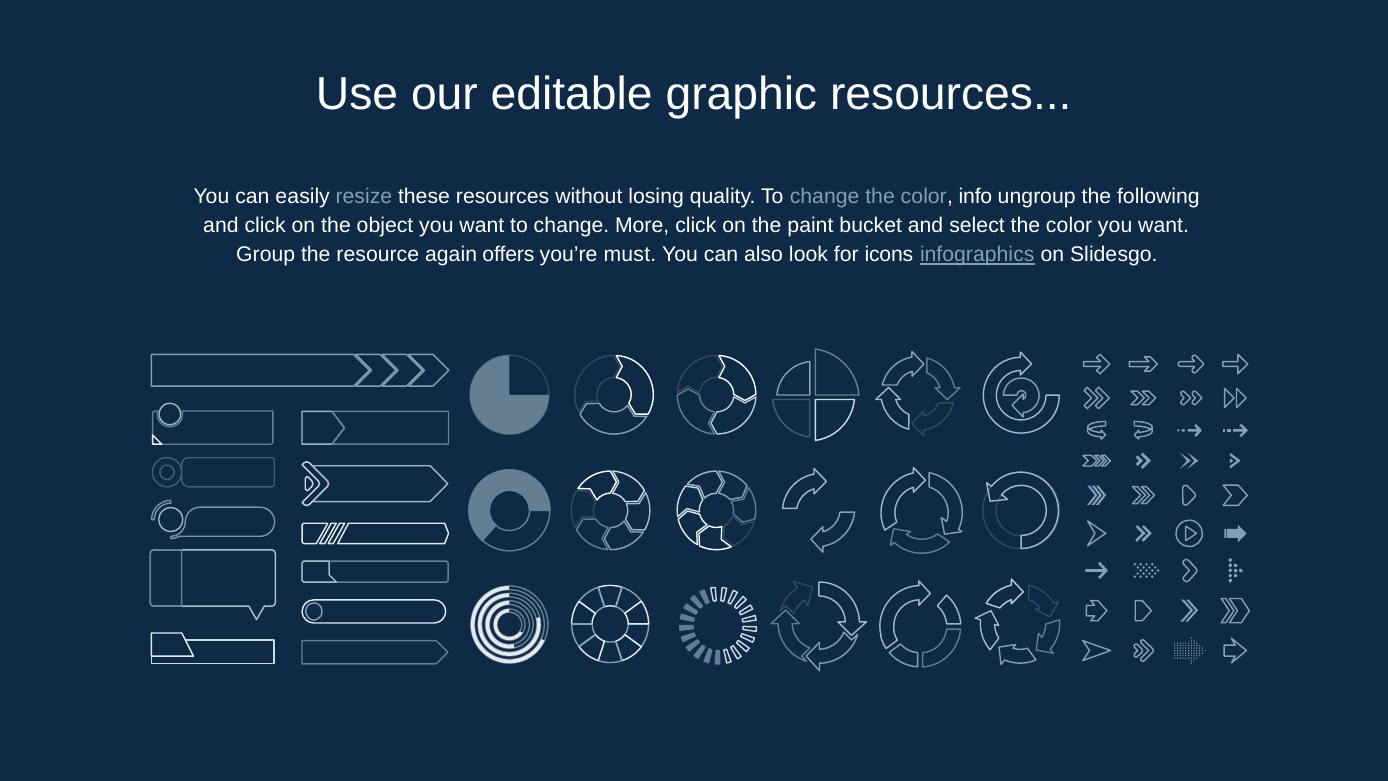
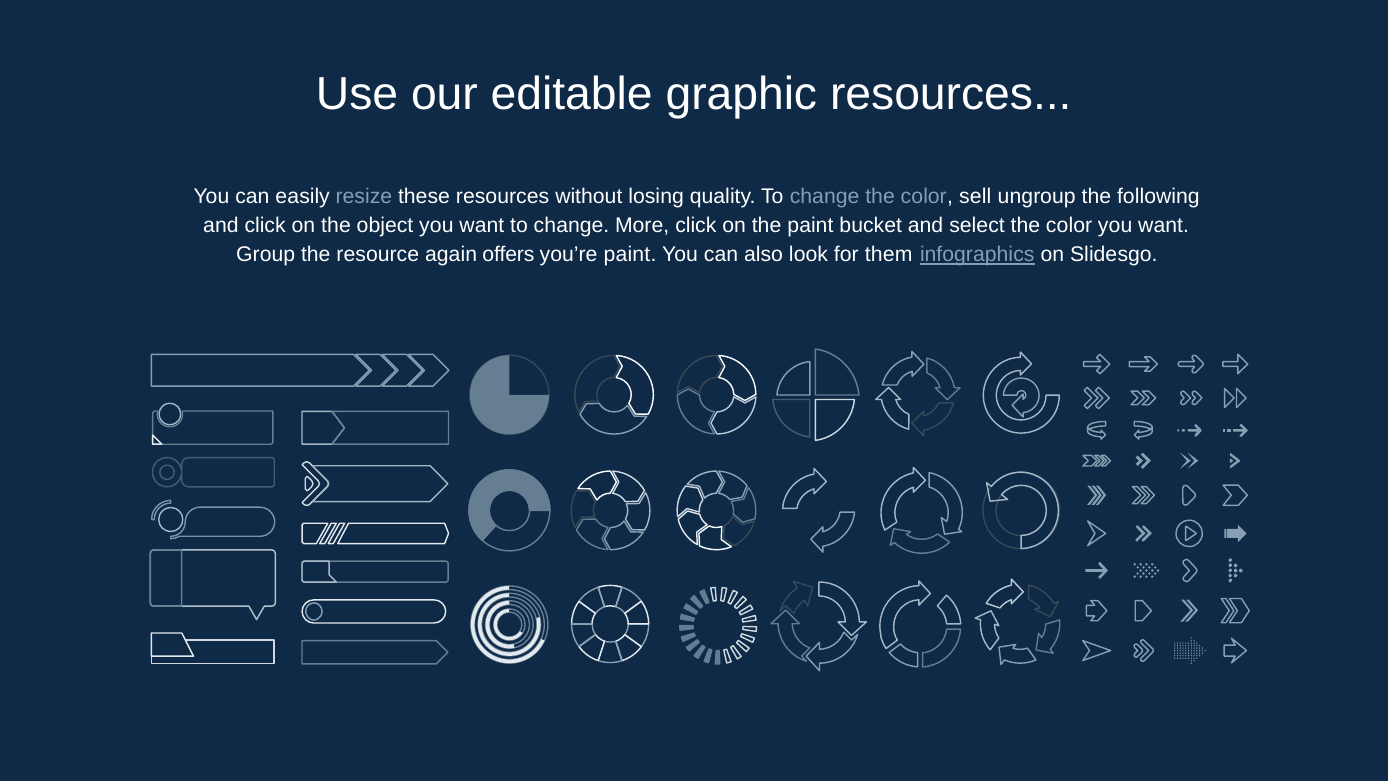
info: info -> sell (975, 196)
you’re must: must -> paint (630, 255)
icons: icons -> them (889, 255)
